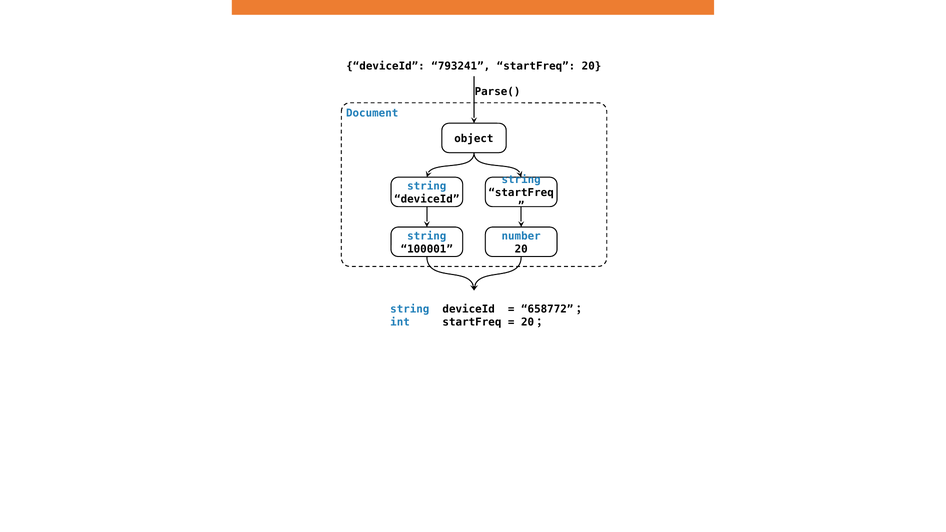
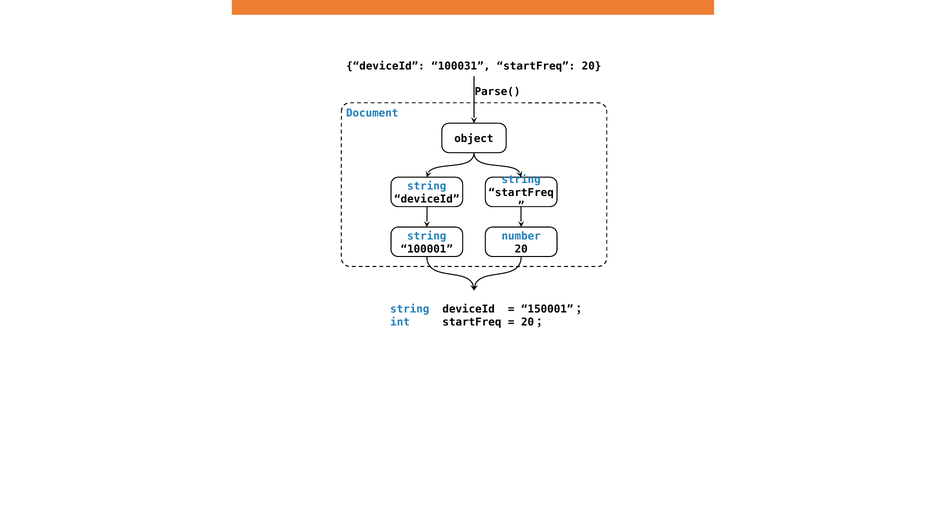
793241: 793241 -> 100031 (461, 66)
658772: 658772 -> 150001 (547, 309)
